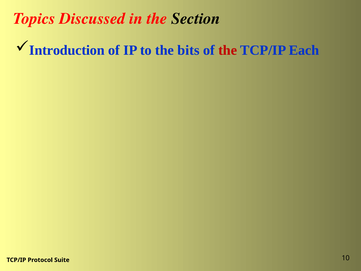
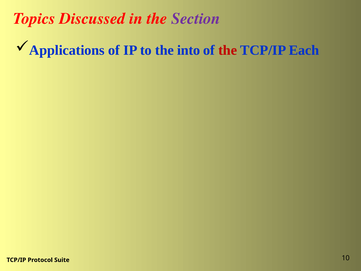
Section colour: black -> purple (196, 19)
Introduction: Introduction -> Applications (67, 50)
bits: bits -> into (189, 50)
